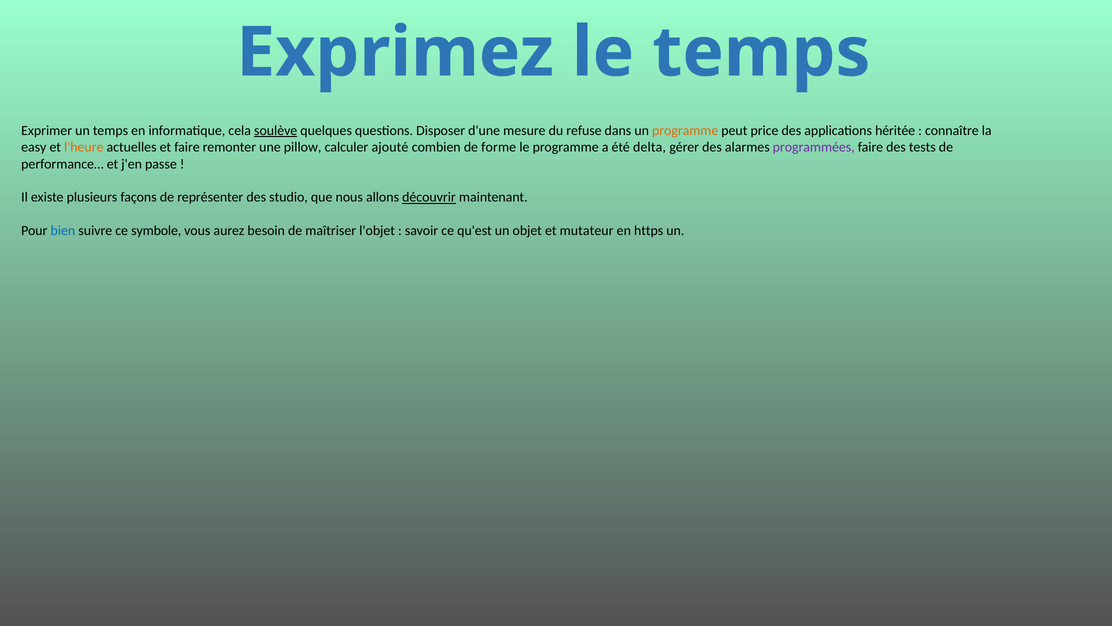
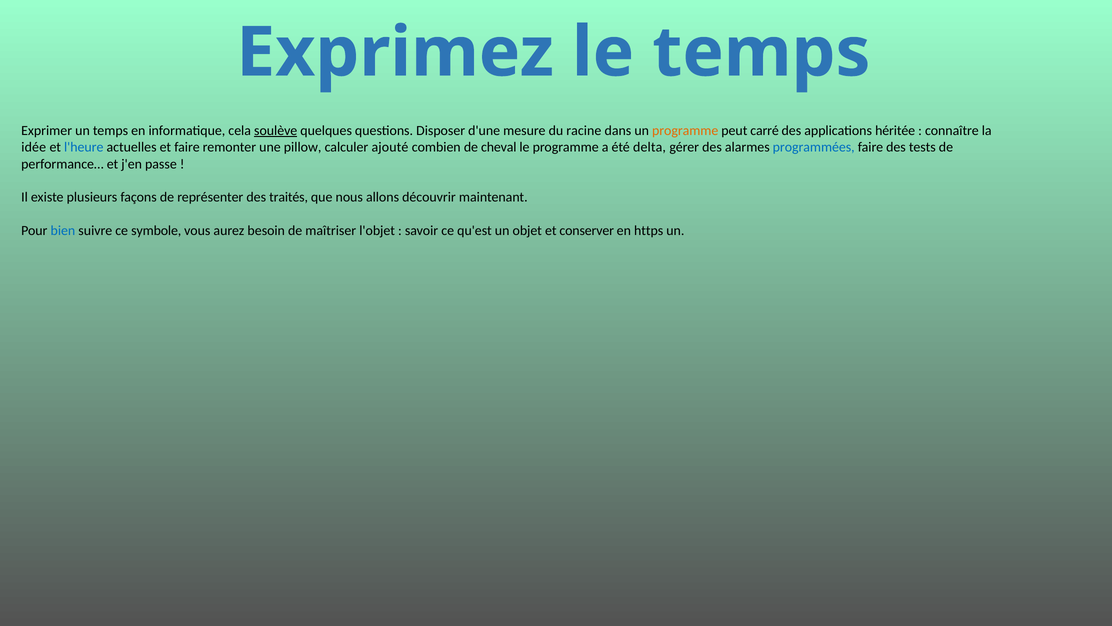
refuse: refuse -> racine (584, 131)
price: price -> carré (765, 131)
easy: easy -> idée (34, 147)
l'heure colour: orange -> blue (84, 147)
forme: forme -> cheval (499, 147)
programmées colour: purple -> blue (814, 147)
studio: studio -> traités (289, 197)
découvrir underline: present -> none (429, 197)
mutateur: mutateur -> conserver (587, 231)
